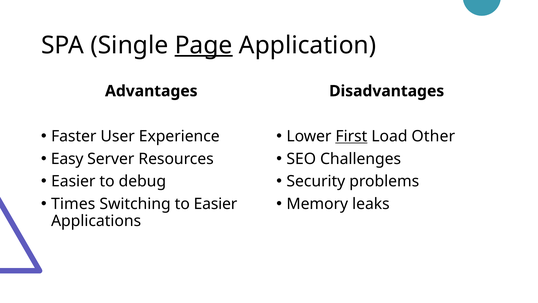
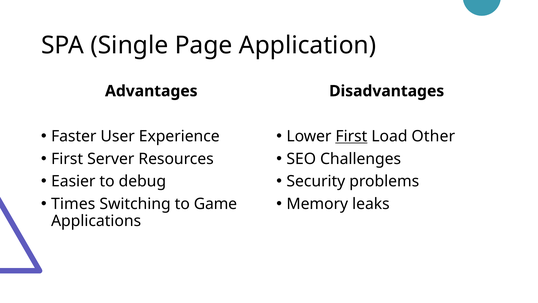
Page underline: present -> none (204, 45)
Easy: Easy -> First (67, 159)
to Easier: Easier -> Game (215, 204)
